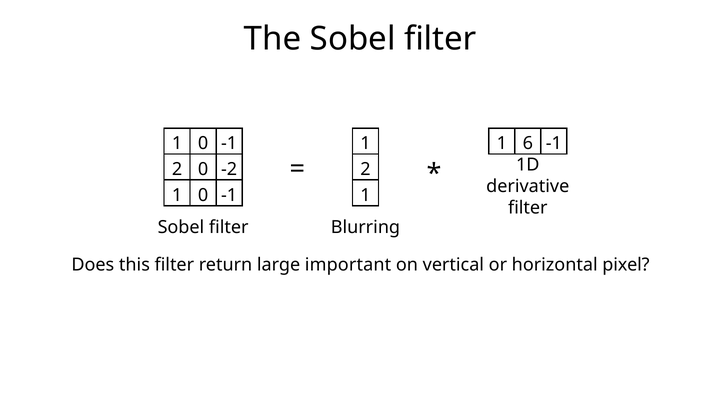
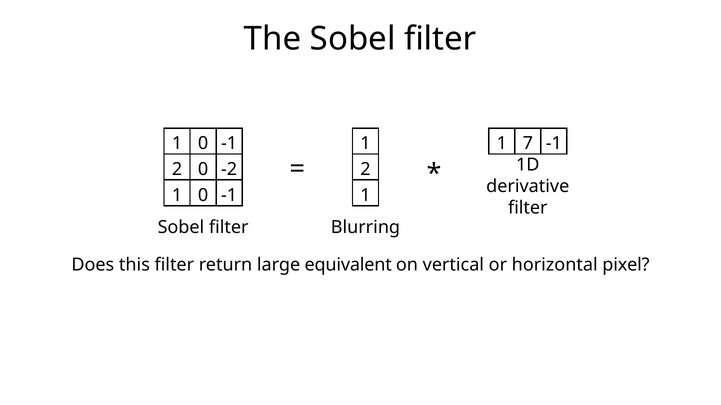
6: 6 -> 7 (528, 144)
important: important -> equivalent (348, 265)
